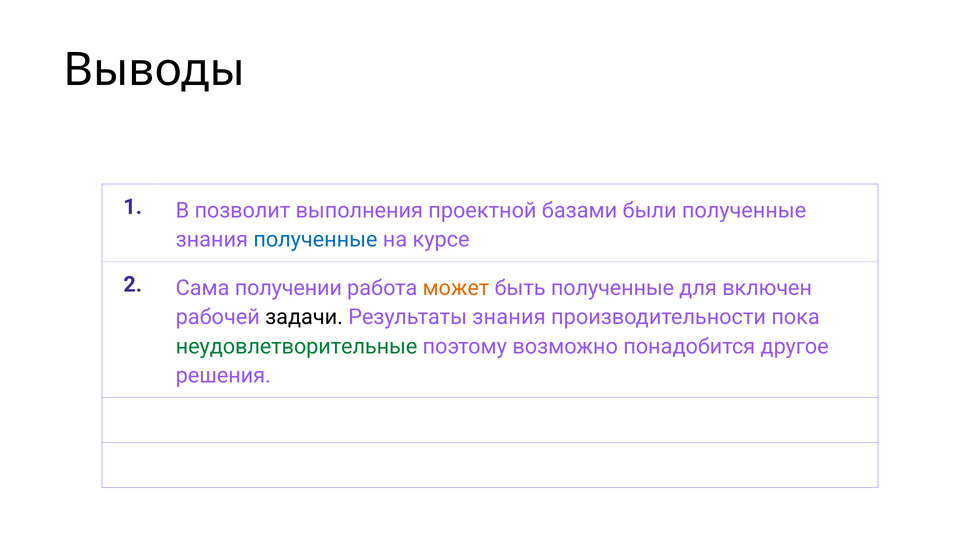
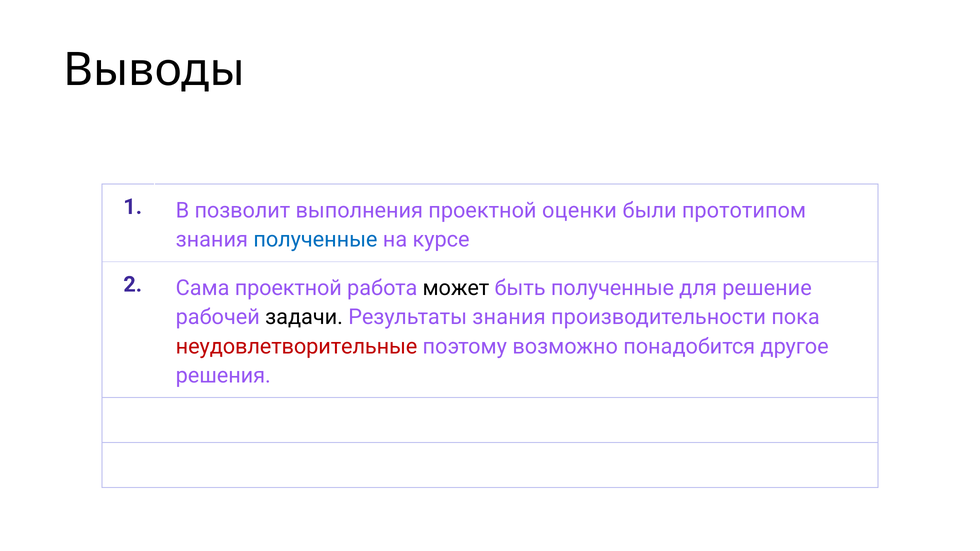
базами: базами -> оценки (579, 211)
были полученные: полученные -> прототипом (744, 211)
Сама получении: получении -> проектной (288, 288)
может colour: orange -> black (456, 288)
включен: включен -> решение (767, 288)
неудовлетворительные colour: green -> red (297, 347)
